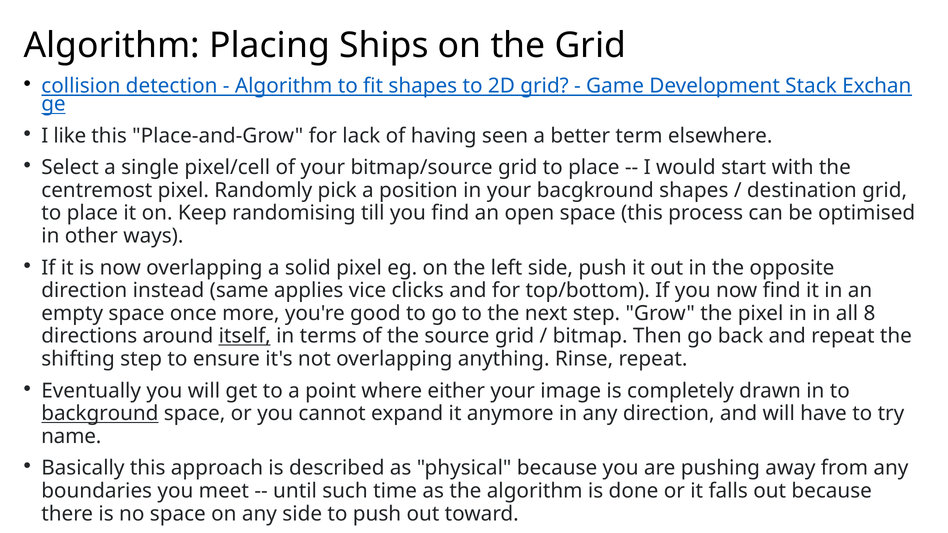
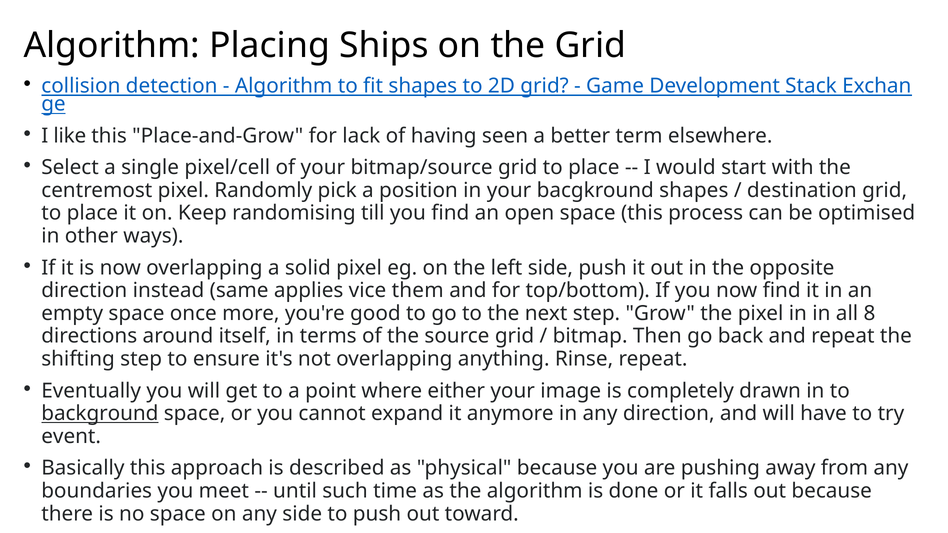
clicks: clicks -> them (418, 291)
itself underline: present -> none (245, 336)
name: name -> event (71, 437)
